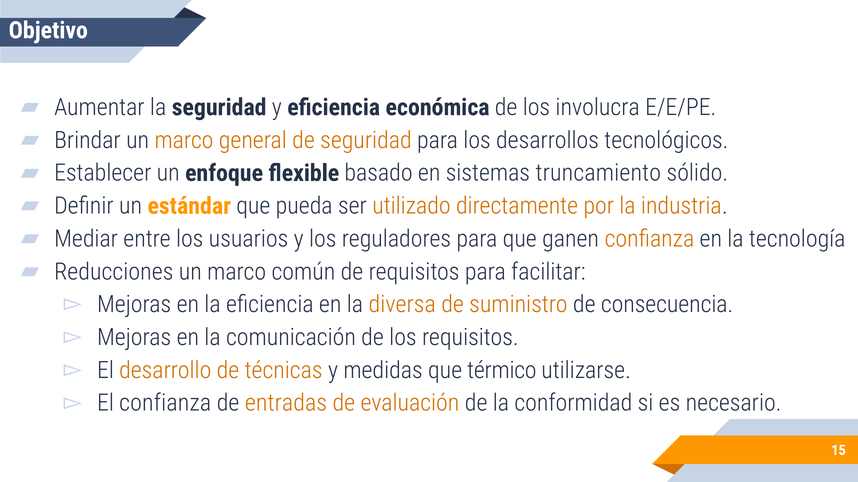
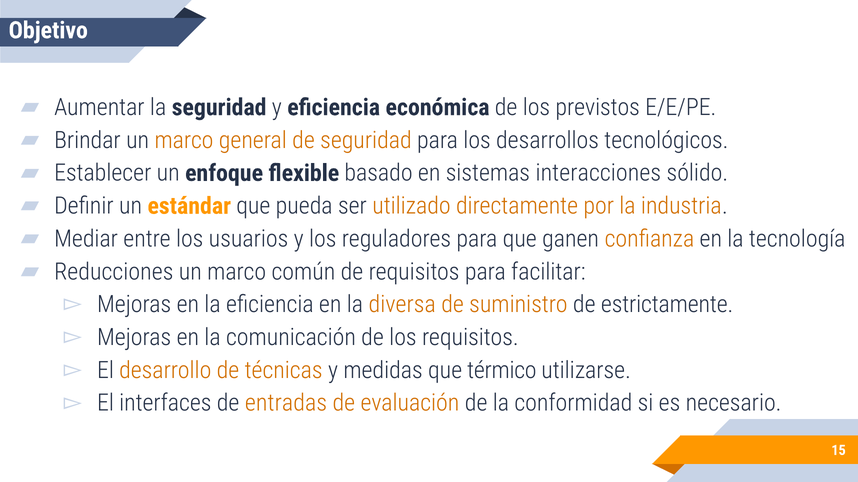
involucra: involucra -> previstos (598, 108)
truncamiento: truncamiento -> interacciones (598, 173)
consecuencia: consecuencia -> estrictamente (667, 305)
El confianza: confianza -> interfaces (165, 404)
